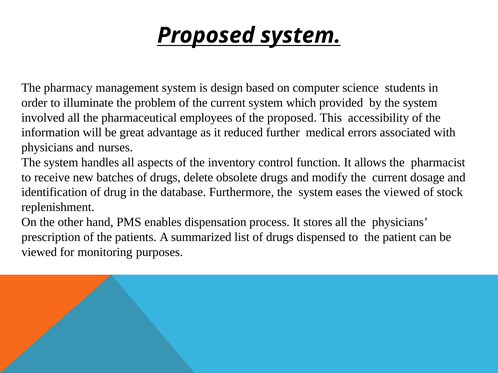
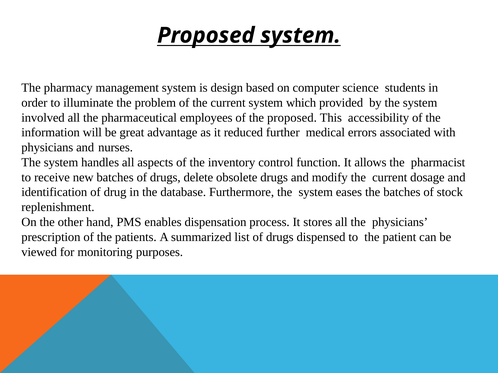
the viewed: viewed -> batches (402, 192)
